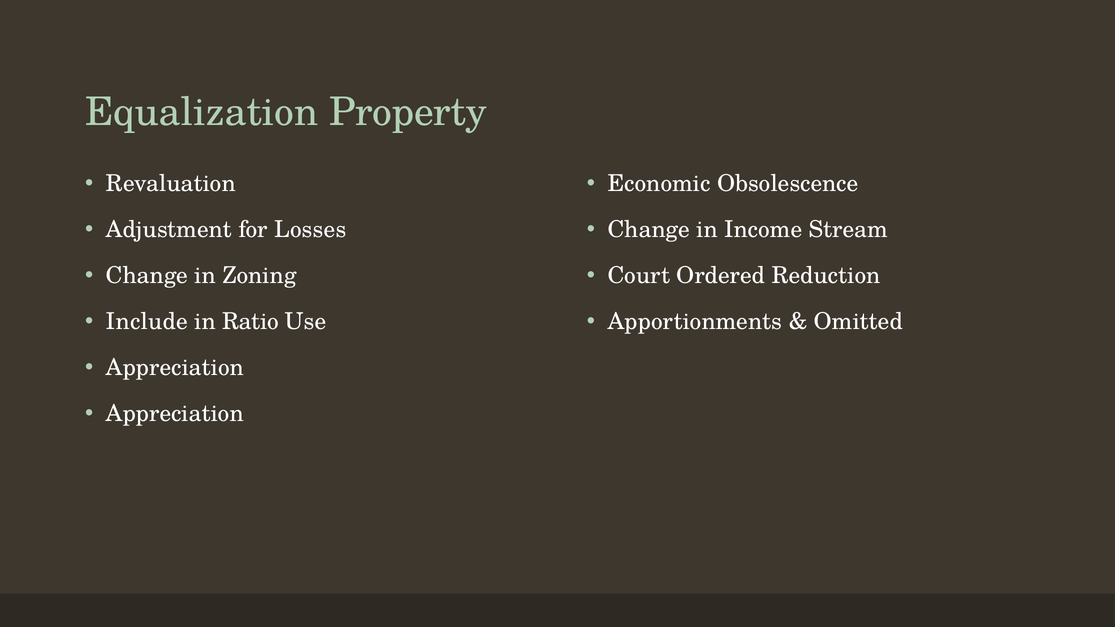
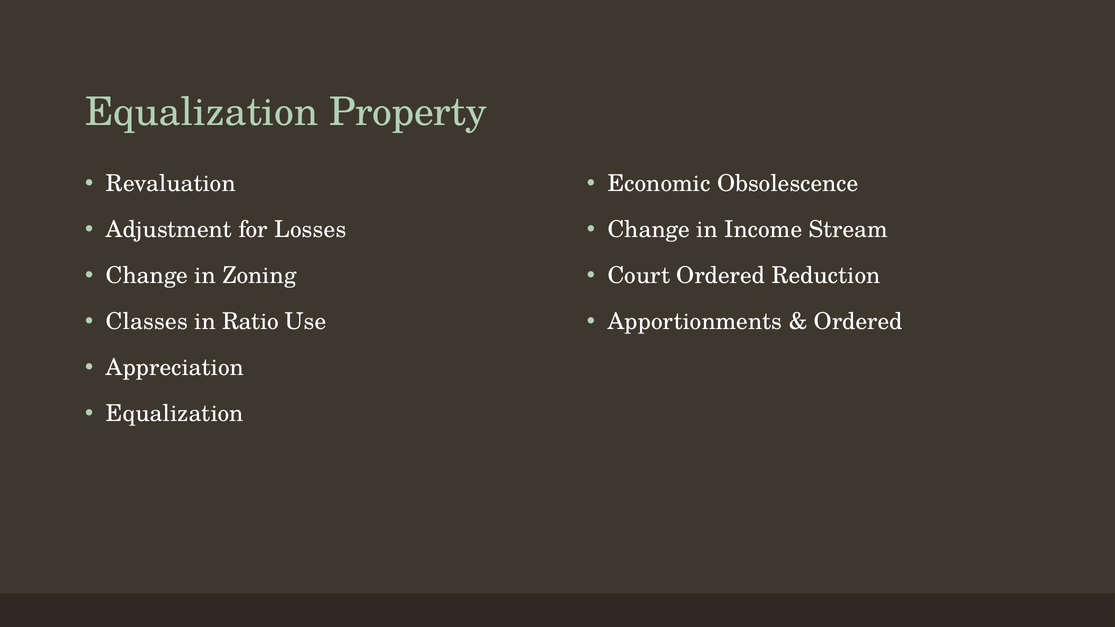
Include: Include -> Classes (147, 322)
Omitted: Omitted -> Ordered (858, 322)
Appreciation: Appreciation -> Equalization (175, 414)
